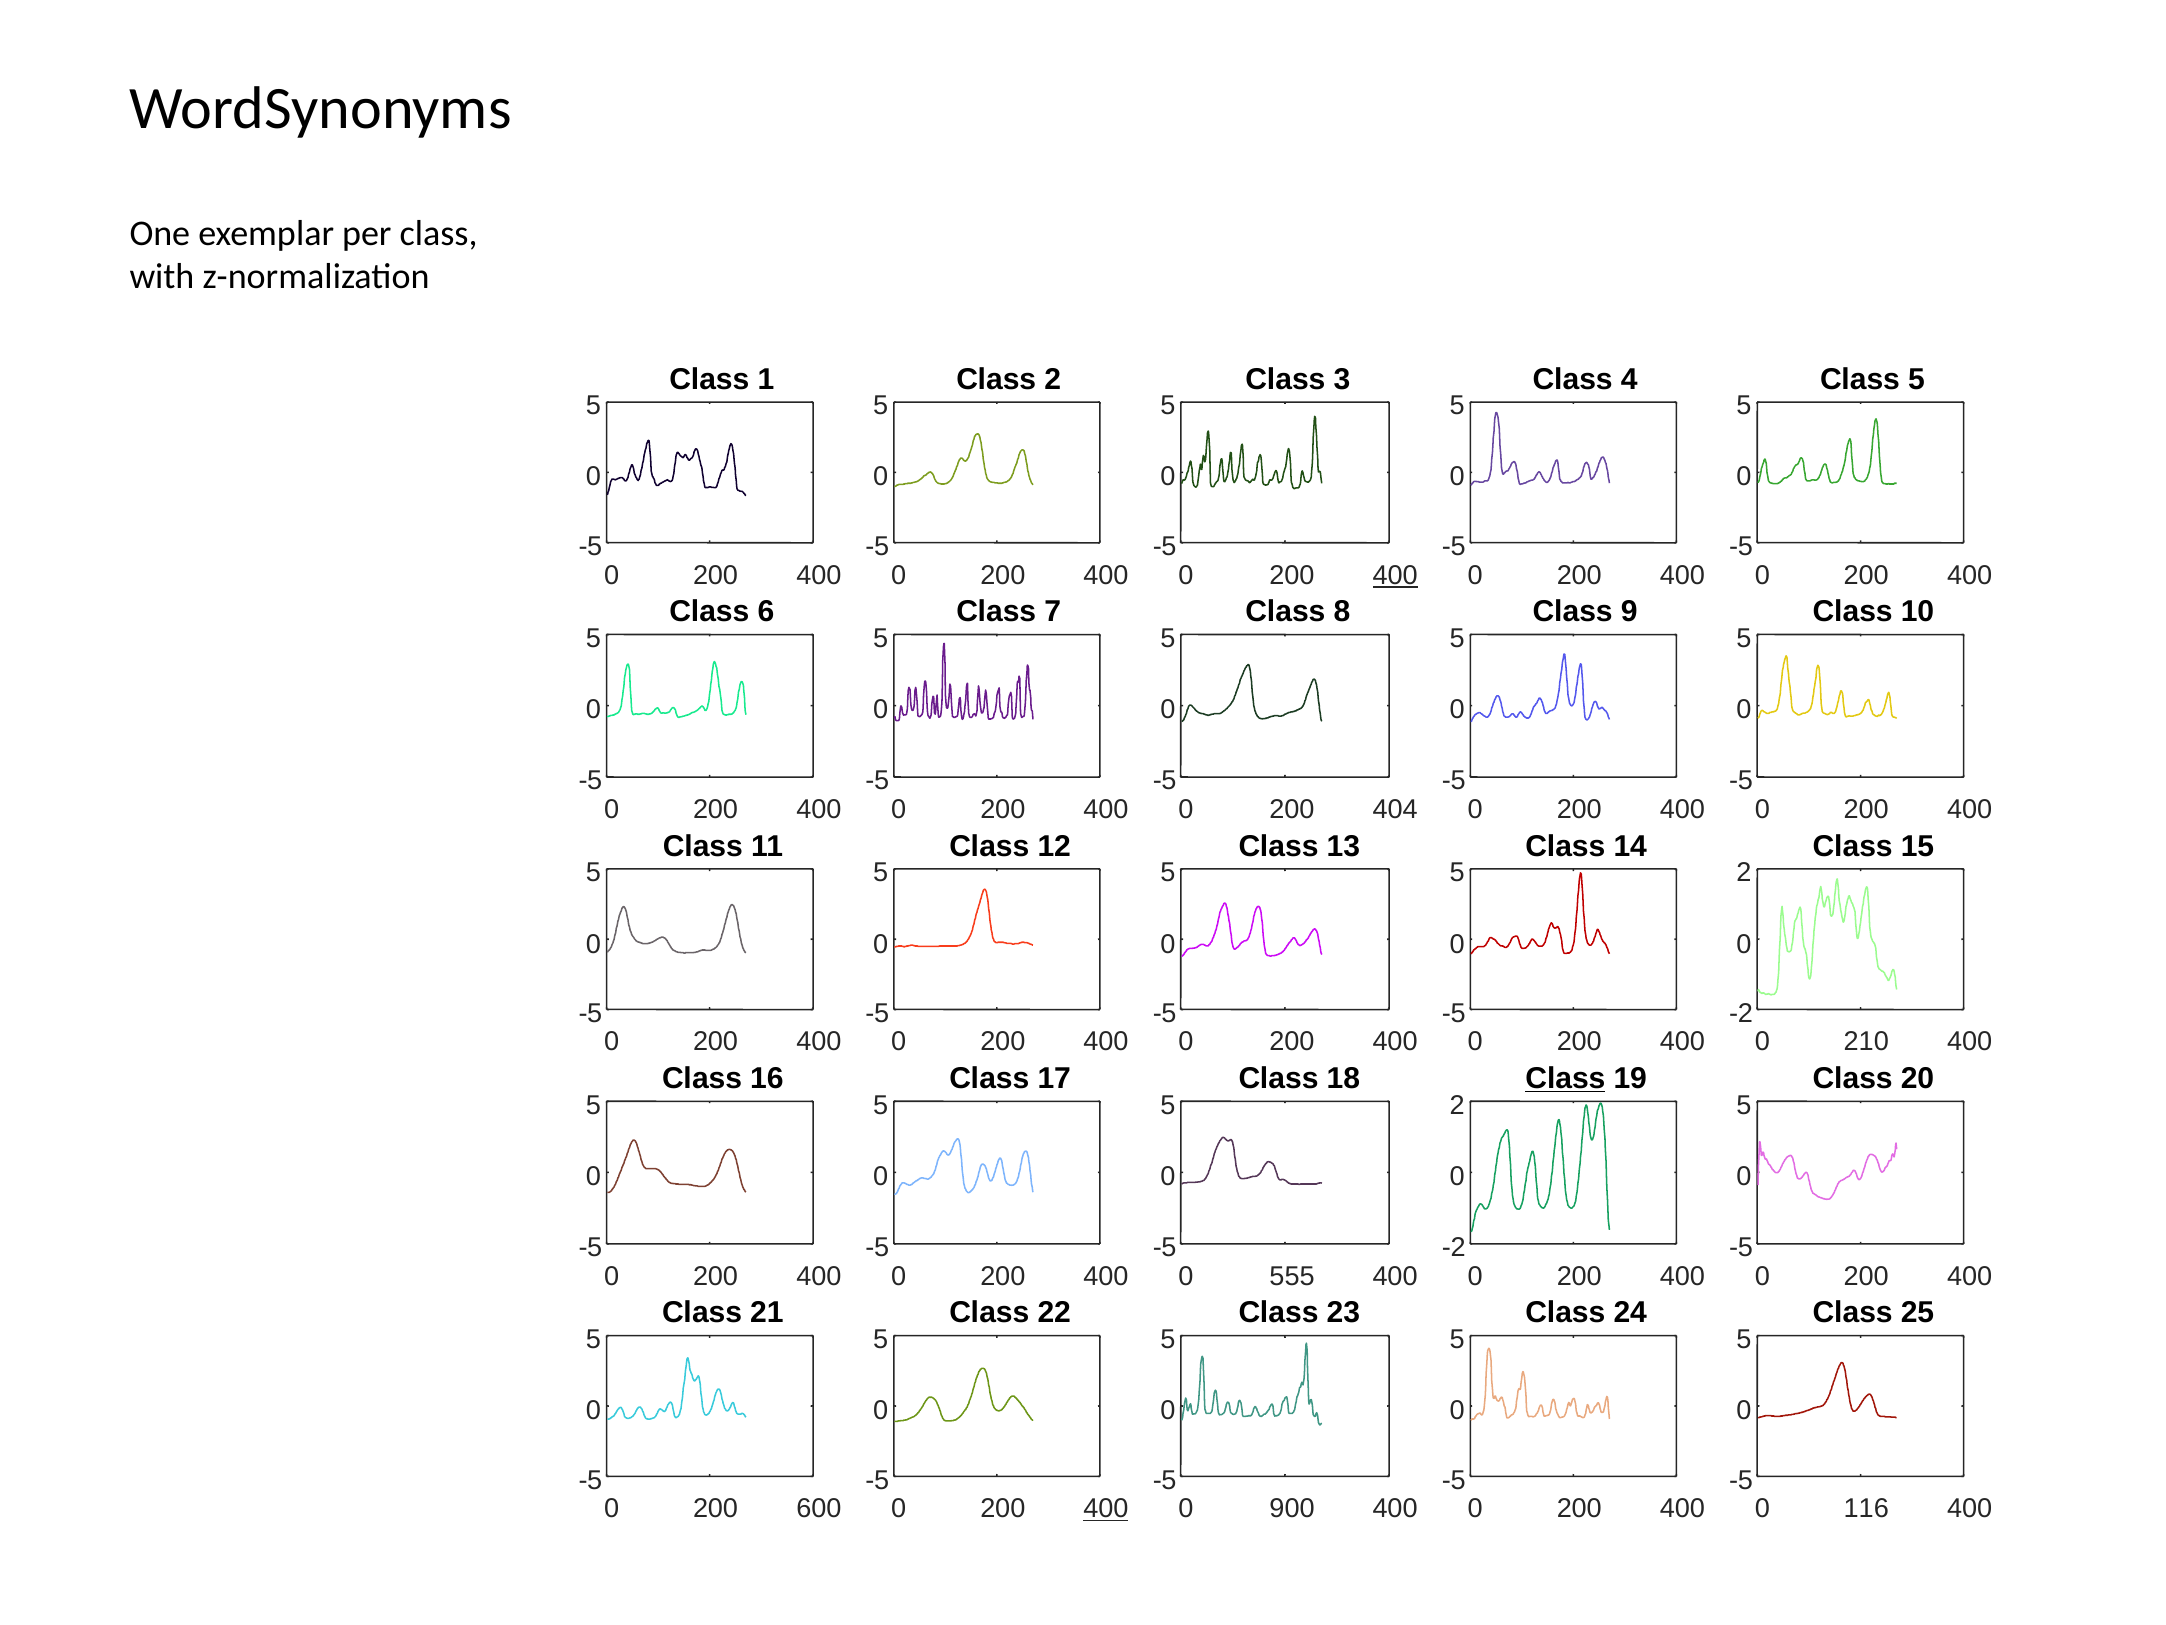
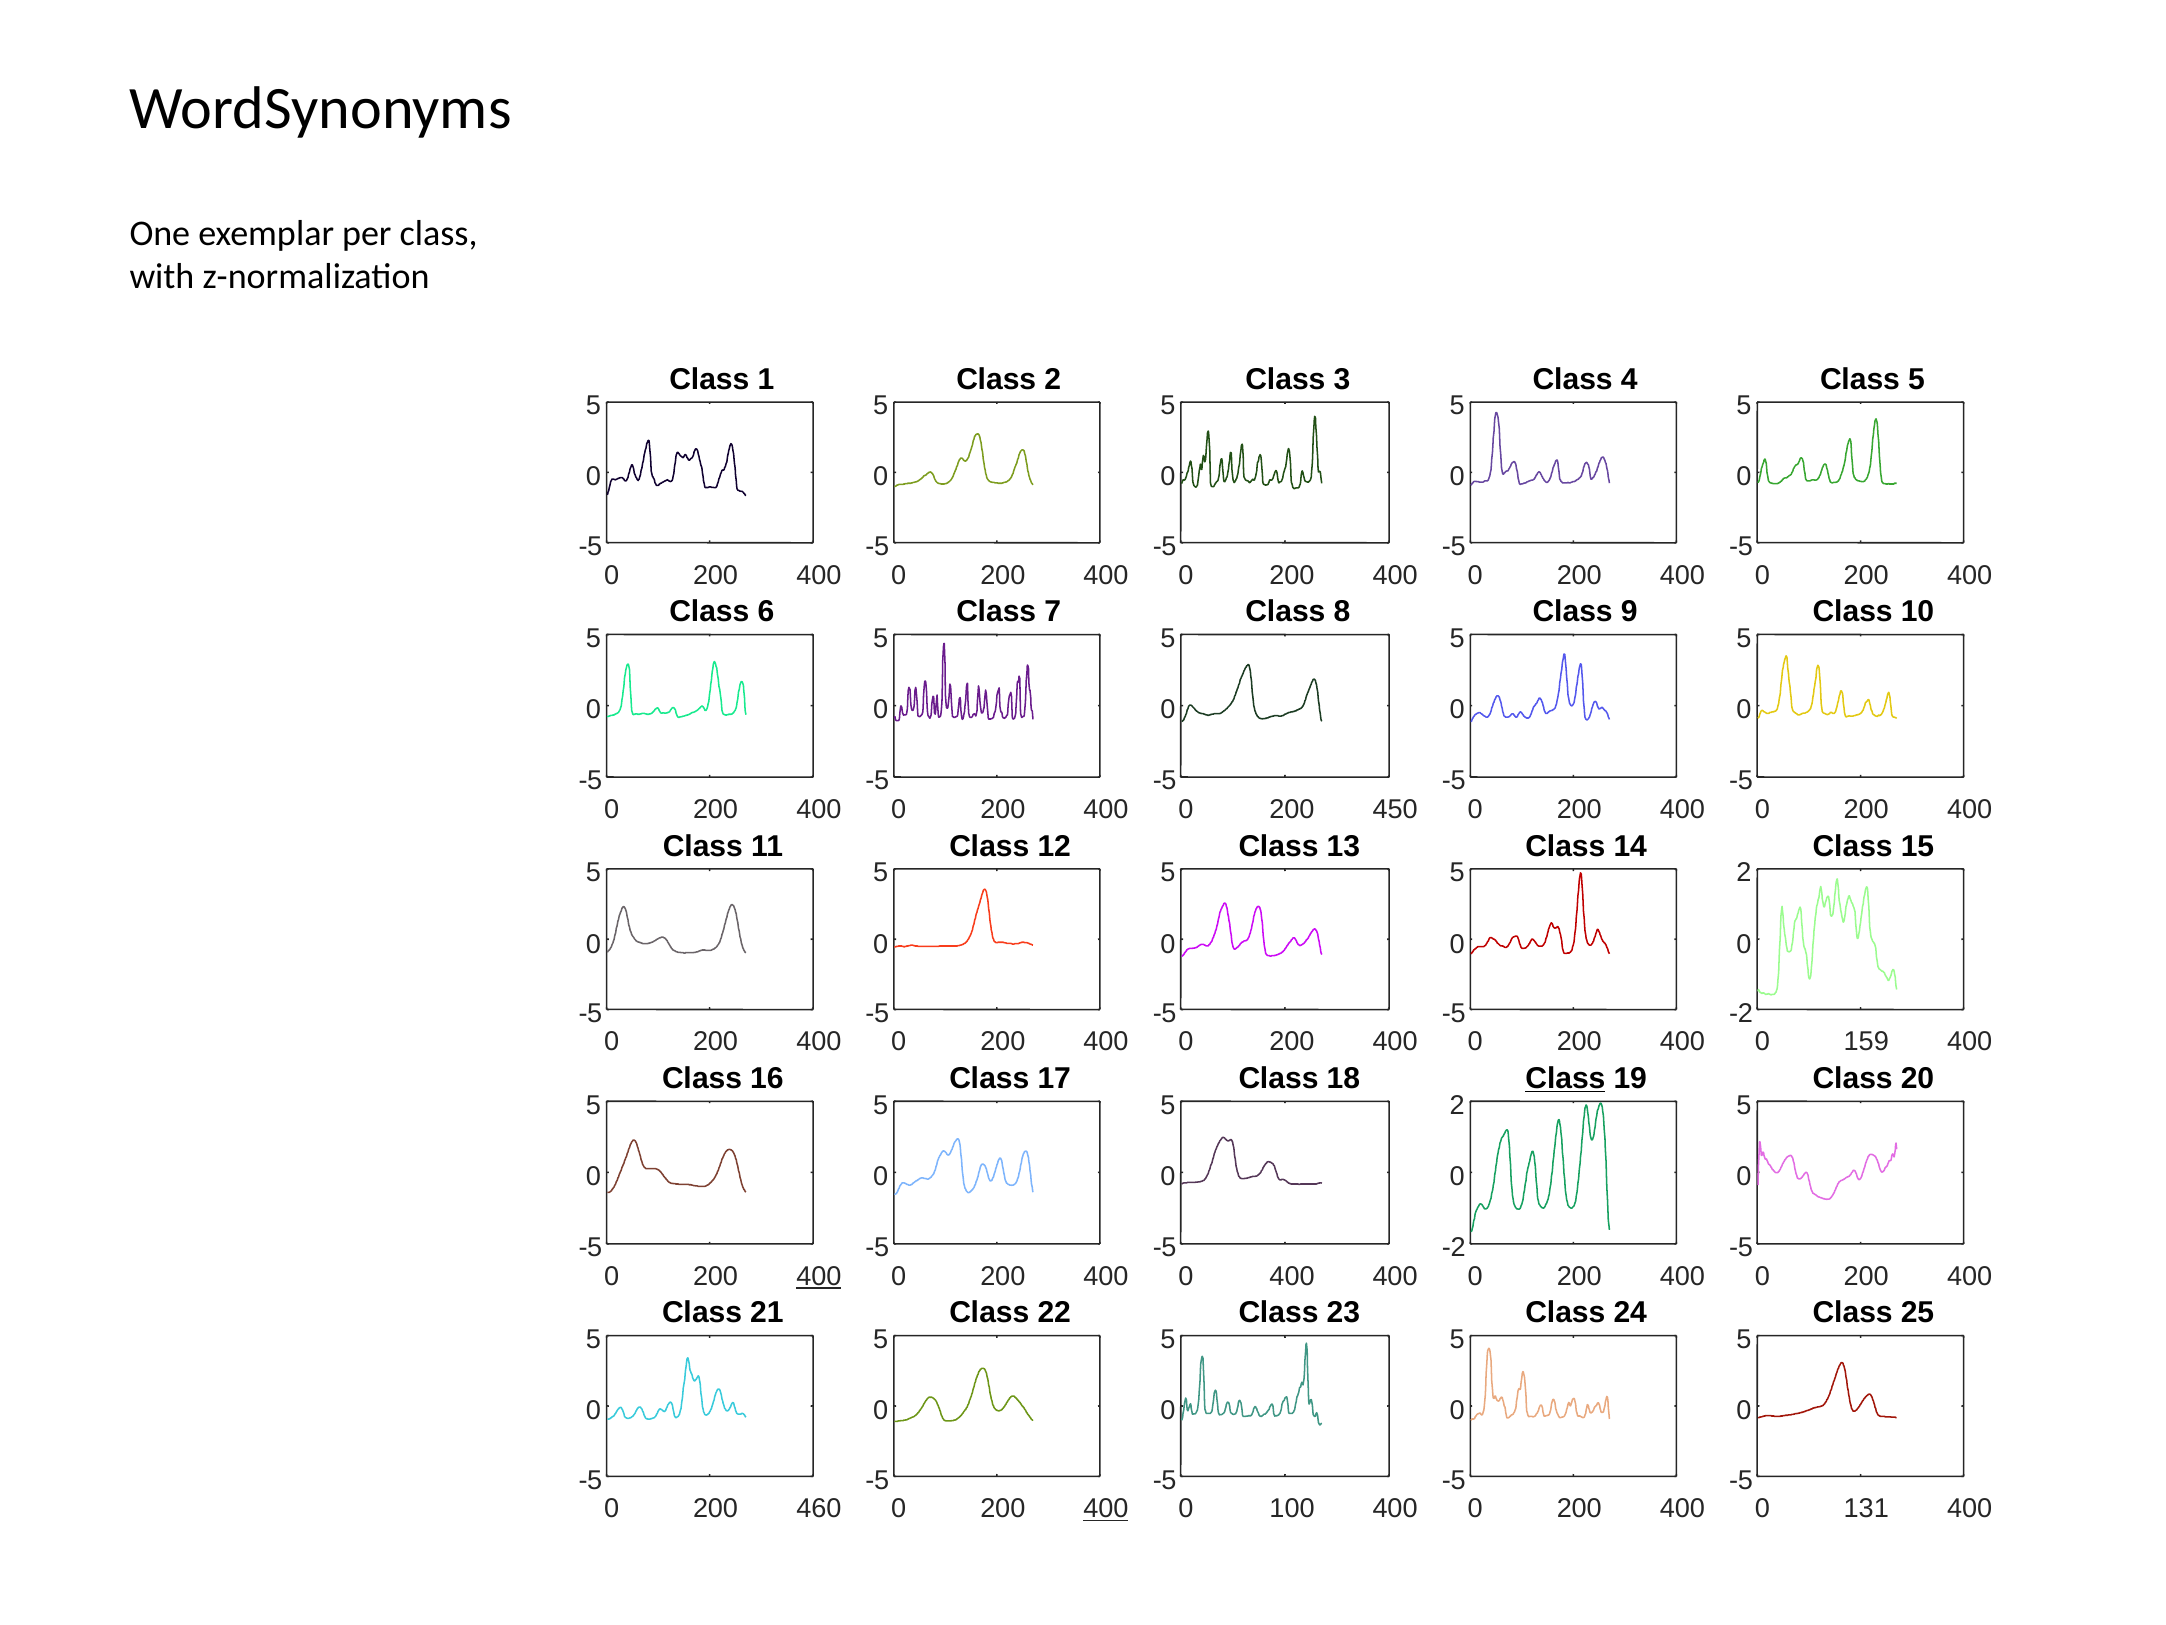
400 underline: present -> none (1395, 575)
404: 404 -> 450 (1395, 809)
210: 210 -> 159 (1866, 1042)
400 underline: none -> present (819, 1276)
0 555: 555 -> 400 (1292, 1276)
600: 600 -> 460 (819, 1508)
900: 900 -> 100 (1292, 1508)
116: 116 -> 131 (1866, 1508)
